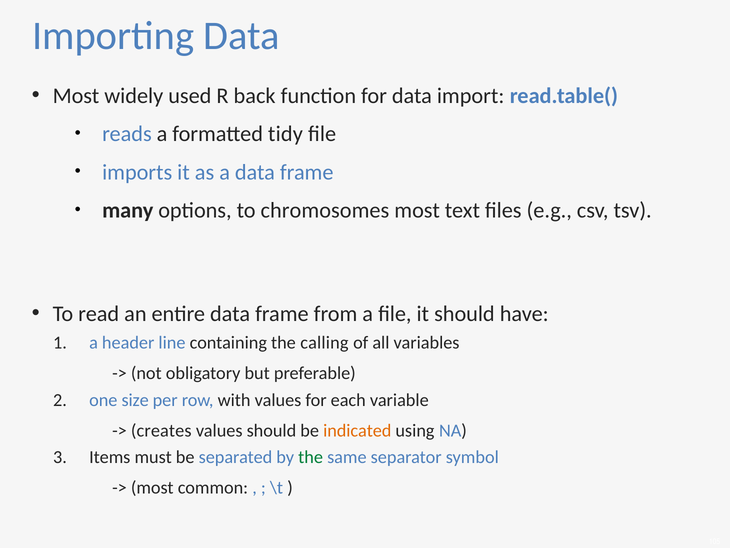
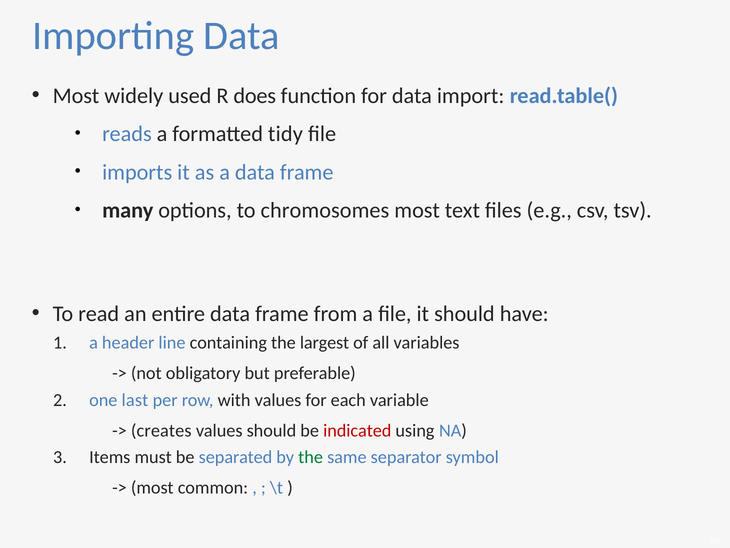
back: back -> does (255, 96)
calling: calling -> largest (325, 342)
size: size -> last (135, 400)
indicated colour: orange -> red (357, 430)
